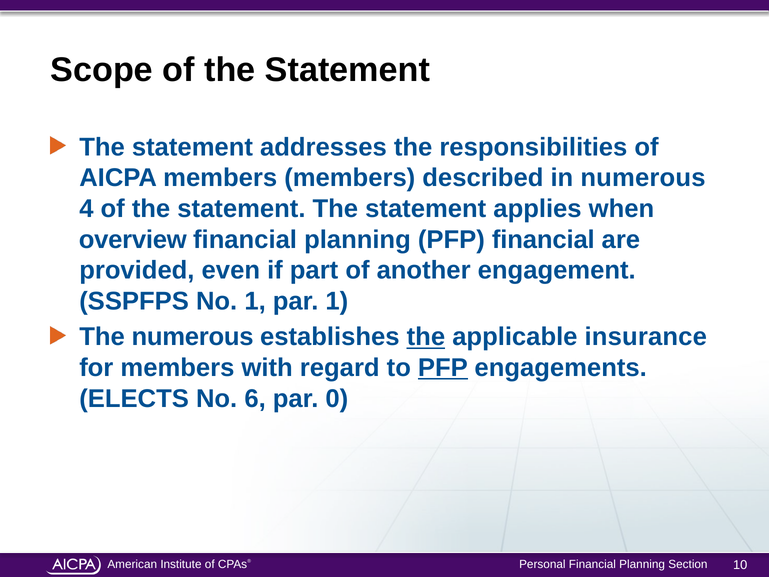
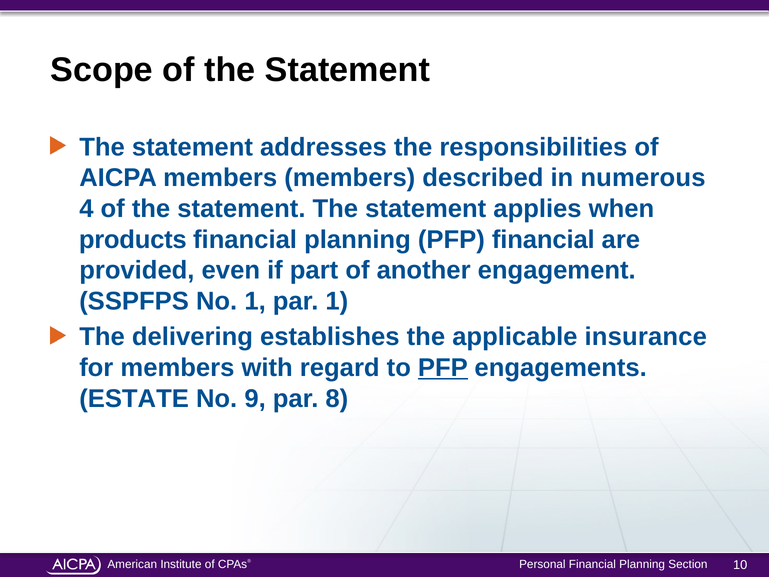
overview: overview -> products (133, 239)
The numerous: numerous -> delivering (192, 337)
the underline: present -> none (426, 337)
ELECTS: ELECTS -> ESTATE (134, 398)
6: 6 -> 9 (255, 398)
0: 0 -> 8 (337, 398)
